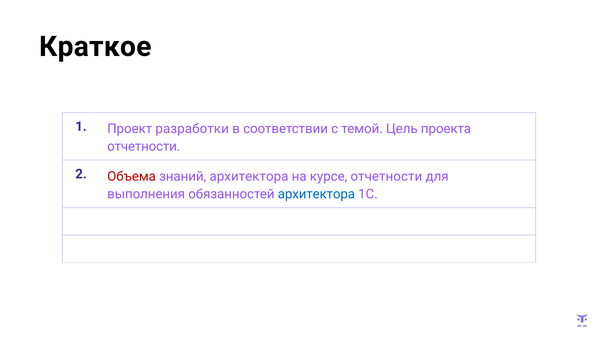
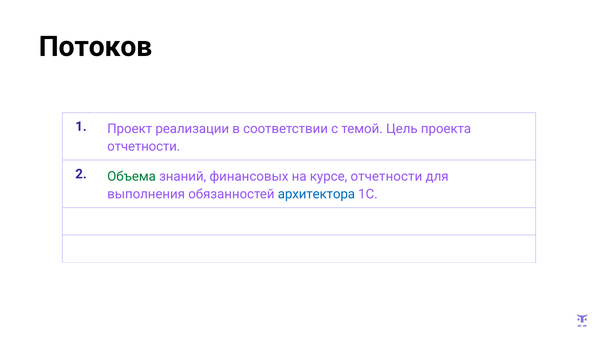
Краткое: Краткое -> Потоков (95, 47)
разработки: разработки -> реализации (192, 129)
Объема colour: red -> green (132, 176)
знаний архитектора: архитектора -> финансовых (249, 176)
